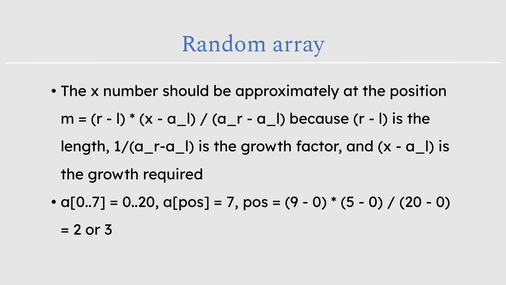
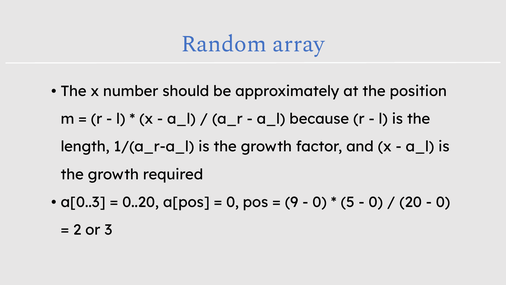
a[0..7: a[0..7 -> a[0..3 (83, 202)
7: 7 -> 0 (233, 202)
